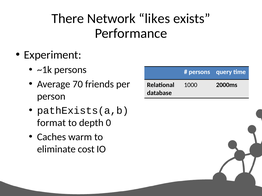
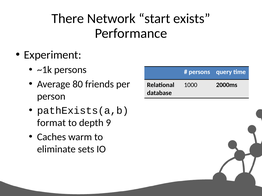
likes: likes -> start (155, 19)
70: 70 -> 80 (78, 84)
0: 0 -> 9 (108, 123)
cost: cost -> sets (86, 150)
